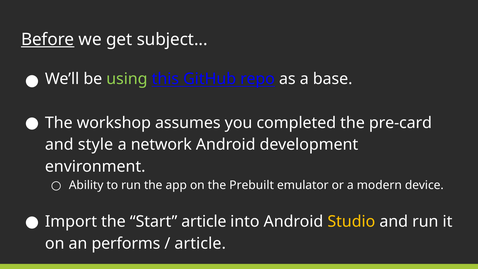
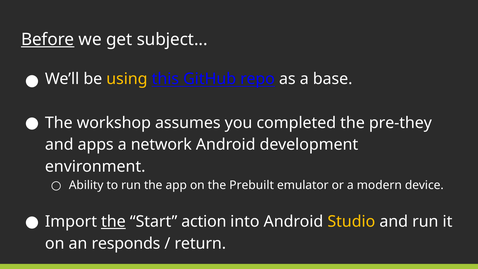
using colour: light green -> yellow (127, 79)
pre-card: pre-card -> pre-they (400, 123)
style: style -> apps (96, 145)
the underline: none -> present (113, 222)
Start article: article -> action (204, 222)
performs: performs -> responds (126, 244)
article: article -> return (200, 244)
